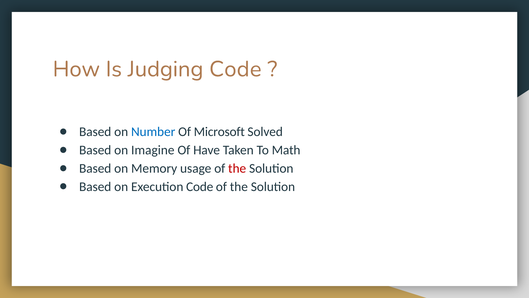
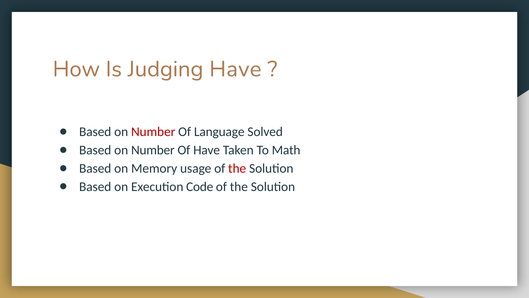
Judging Code: Code -> Have (235, 69)
Number colour: blue -> red (153, 132)
Microsoft: Microsoft -> Language (219, 132)
Imagine: Imagine -> Number (153, 150)
